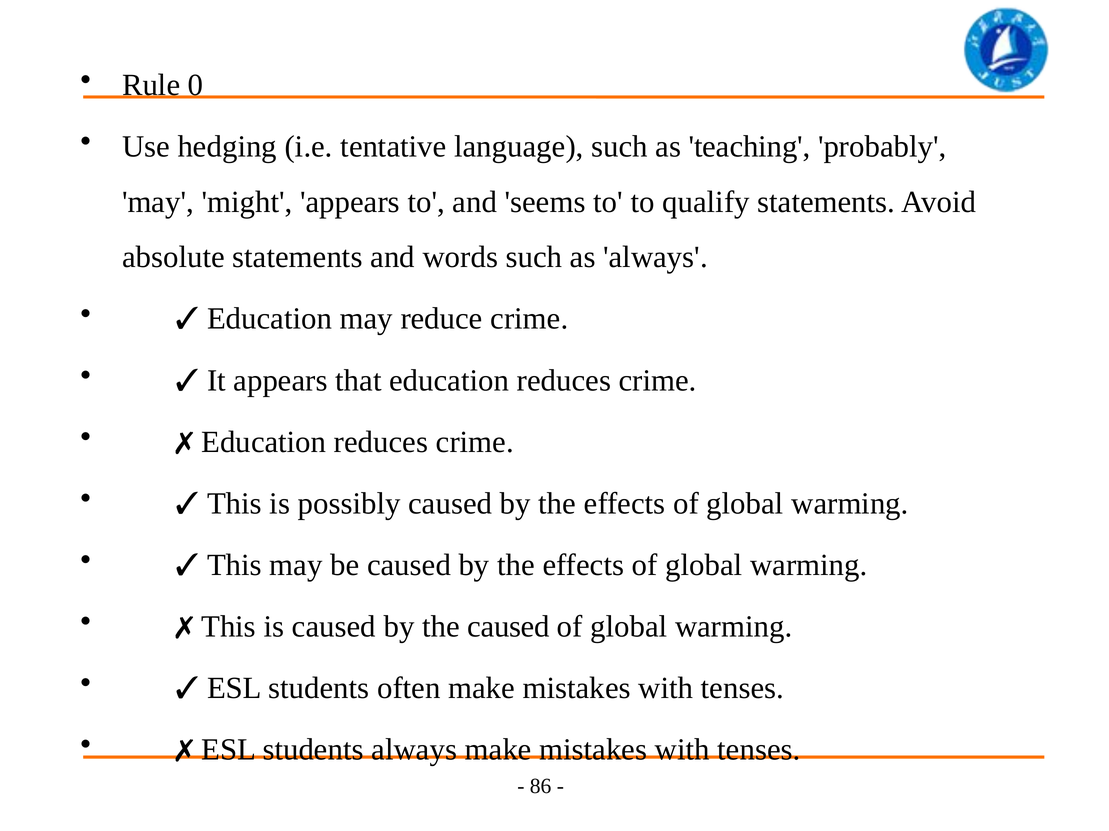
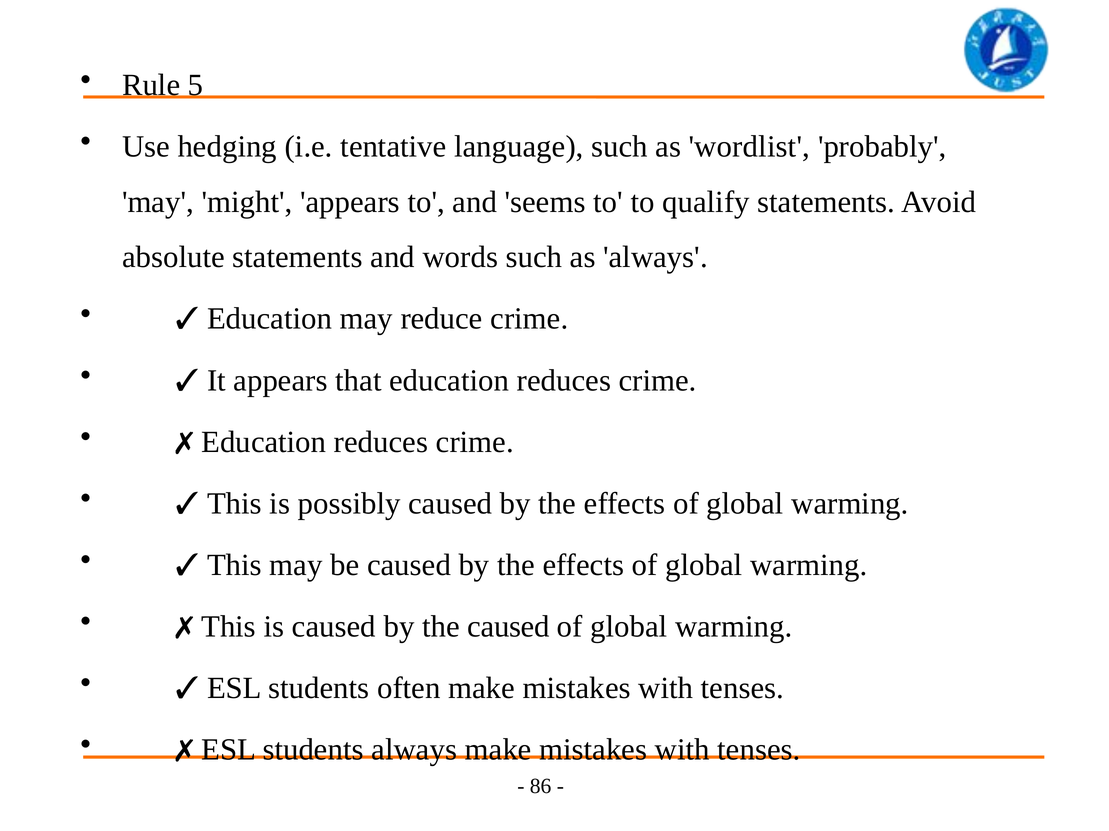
0: 0 -> 5 (196, 85)
teaching: teaching -> wordlist (749, 147)
